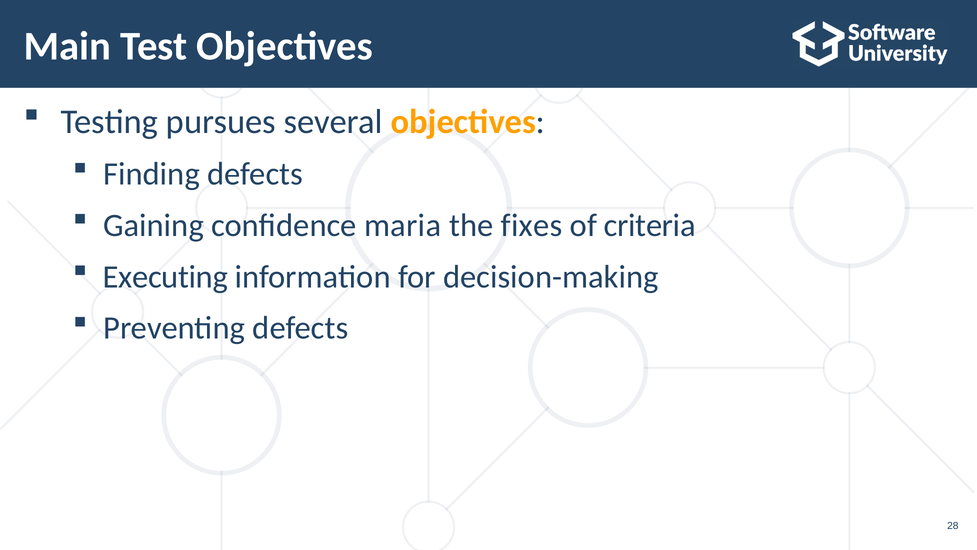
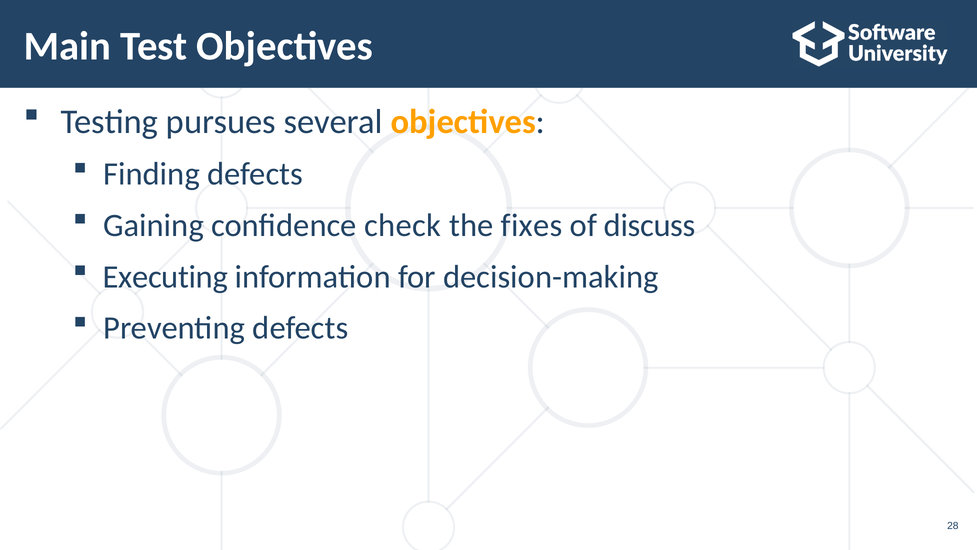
maria: maria -> check (403, 225)
criteria: criteria -> discuss (650, 225)
